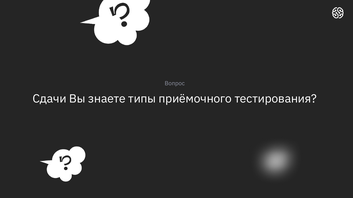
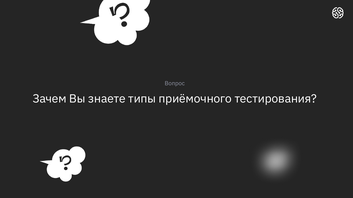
Сдачи: Сдачи -> Зачем (50, 99)
